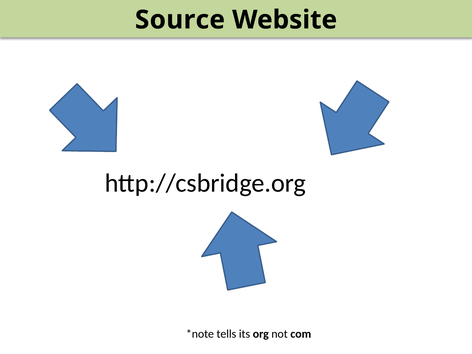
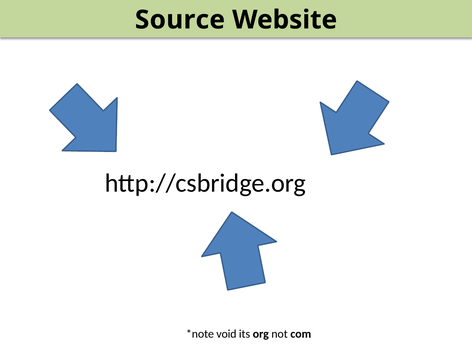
tells: tells -> void (226, 334)
